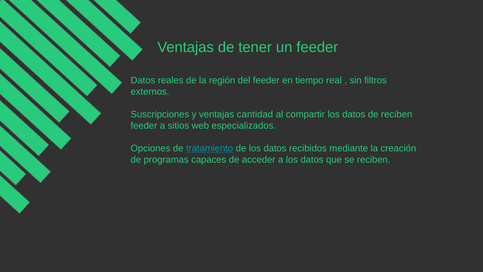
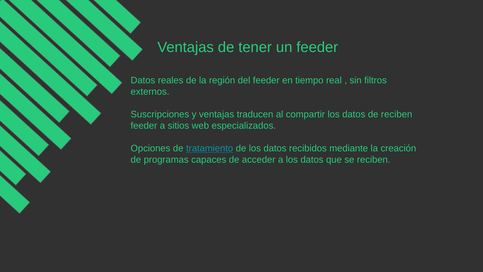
cantidad: cantidad -> traducen (255, 114)
